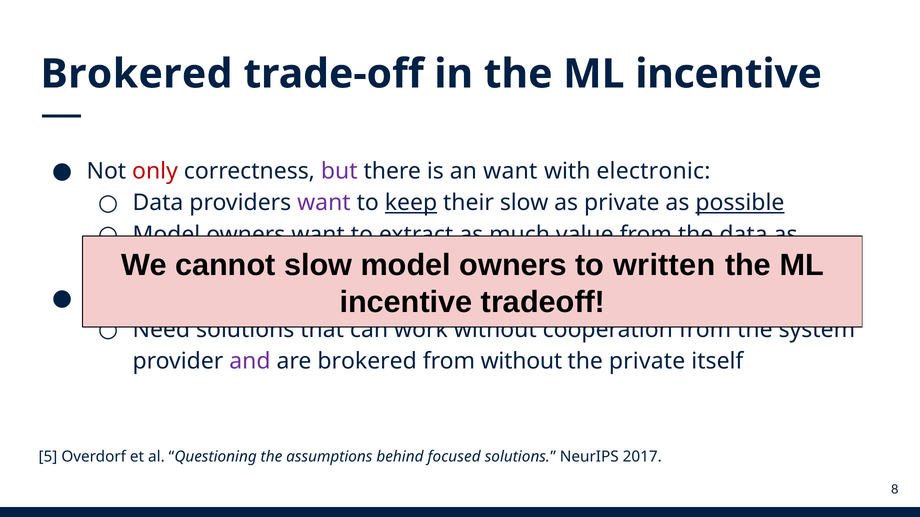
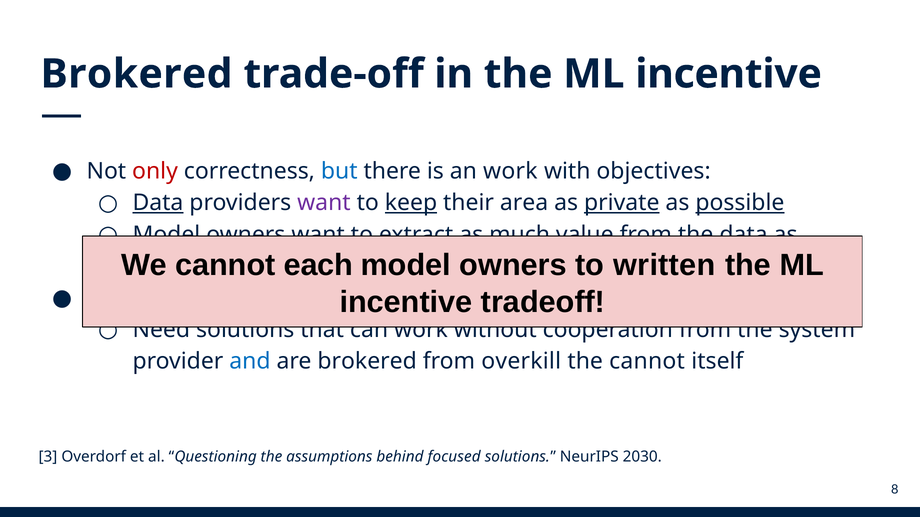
but colour: purple -> blue (339, 171)
an want: want -> work (510, 171)
electronic: electronic -> objectives (654, 171)
Data underline: none -> present (158, 203)
their slow: slow -> area (524, 203)
private underline: none -> present (622, 203)
slow: slow -> each (318, 266)
and colour: purple -> blue (250, 362)
from without: without -> overkill (521, 362)
the private: private -> cannot (647, 362)
5: 5 -> 3 (48, 457)
2017: 2017 -> 2030 (642, 457)
